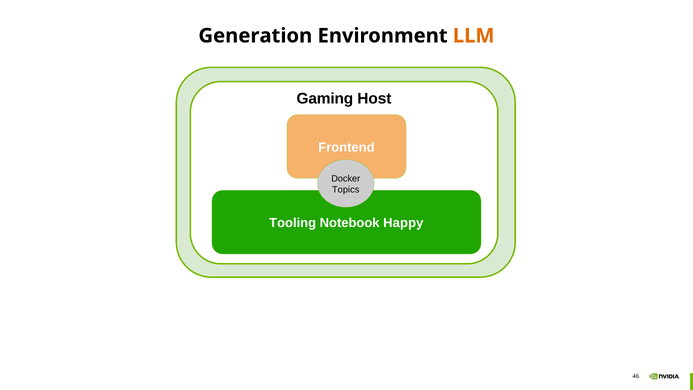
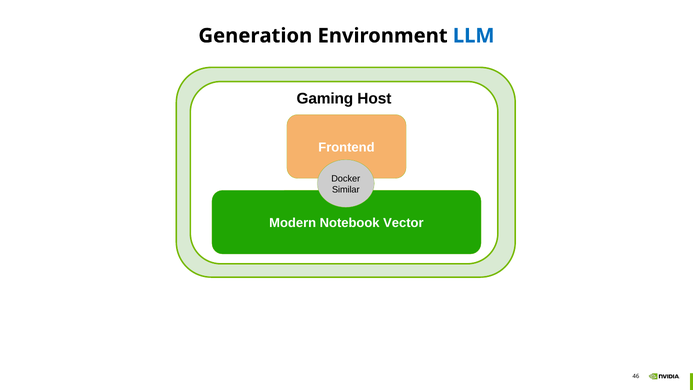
LLM colour: orange -> blue (474, 36)
Topics: Topics -> Similar (346, 189)
Tooling: Tooling -> Modern (293, 223)
Happy: Happy -> Vector (403, 223)
